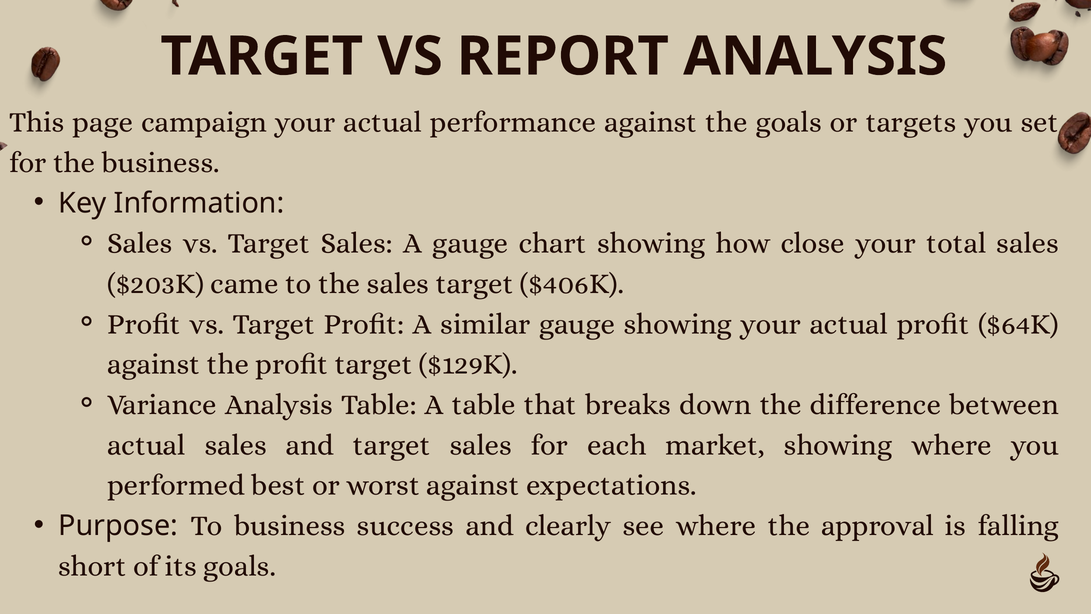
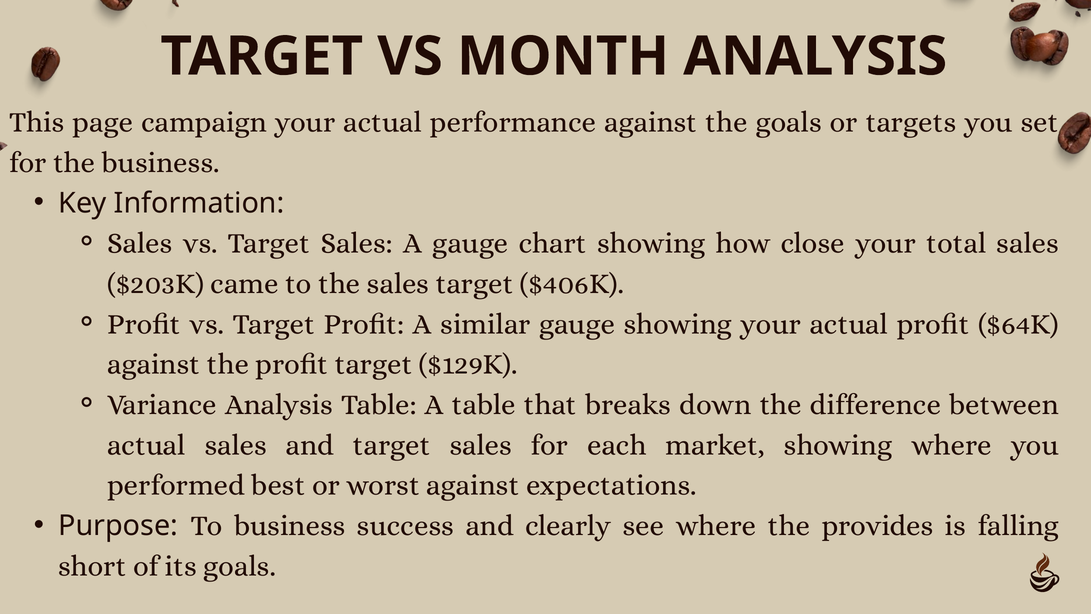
REPORT: REPORT -> MONTH (563, 57)
approval: approval -> provides (878, 525)
